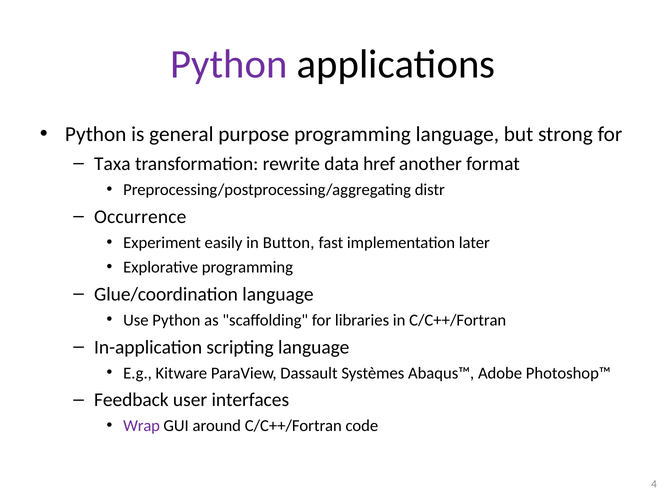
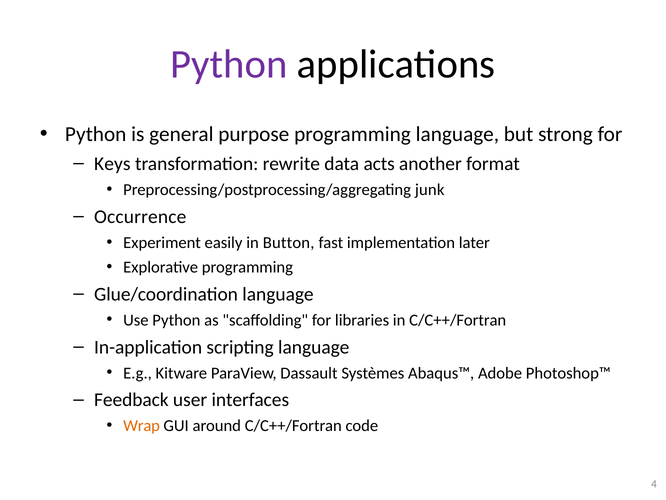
Taxa: Taxa -> Keys (112, 164)
href: href -> acts (379, 164)
distr: distr -> junk (430, 189)
Wrap colour: purple -> orange (142, 426)
